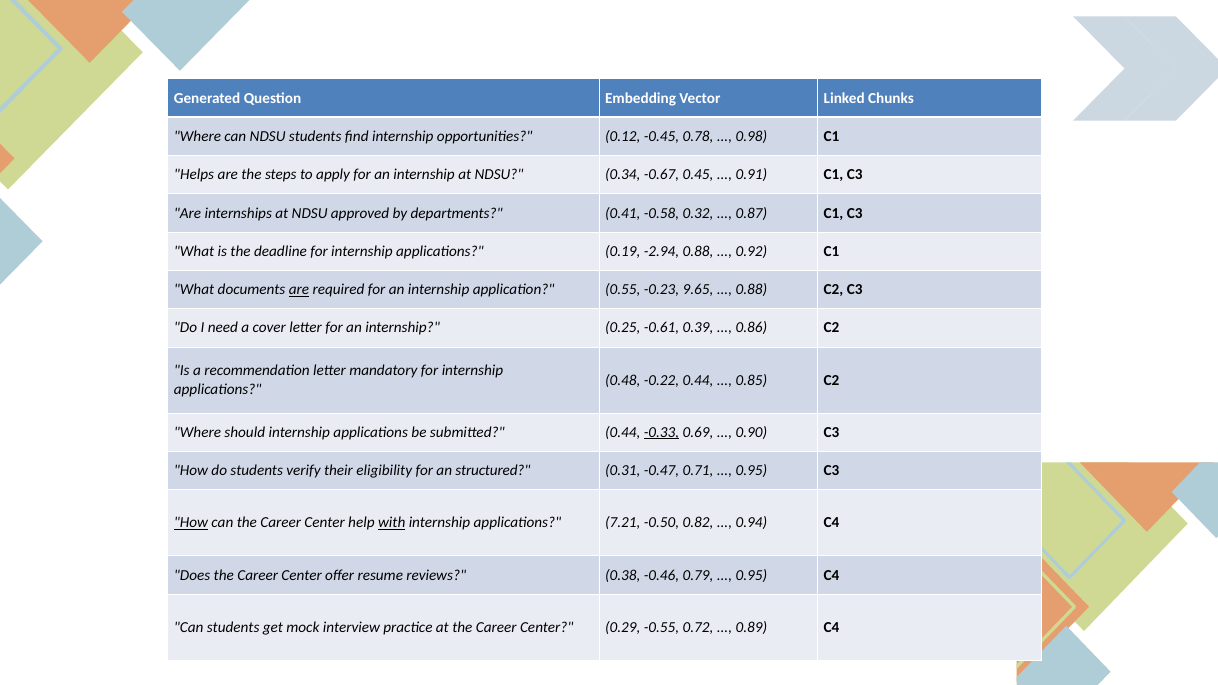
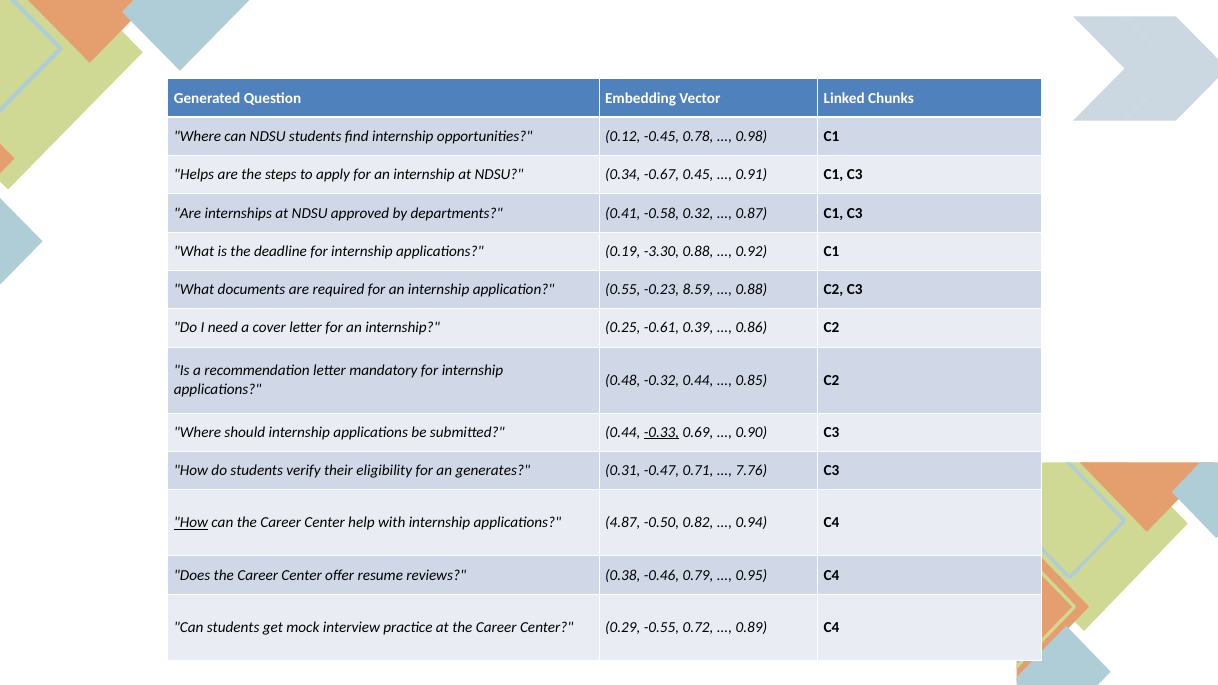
-2.94: -2.94 -> -3.30 (661, 251)
are underline: present -> none (299, 290)
9.65: 9.65 -> 8.59 (698, 290)
-0.22: -0.22 -> -0.32 (661, 380)
structured: structured -> generates (493, 471)
0.95: 0.95 -> 7.76 (751, 471)
with underline: present -> none (392, 523)
7.21: 7.21 -> 4.87 (623, 523)
